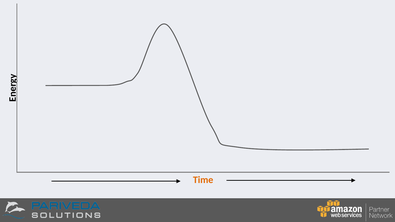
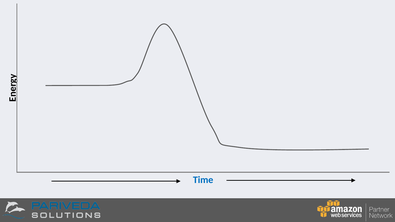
Time colour: orange -> blue (203, 180)
